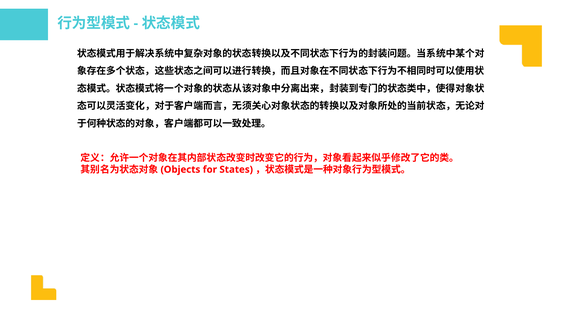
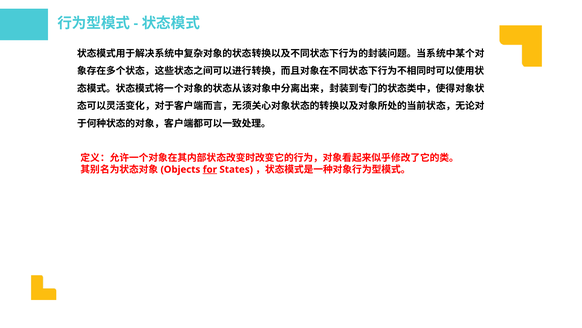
for underline: none -> present (210, 169)
